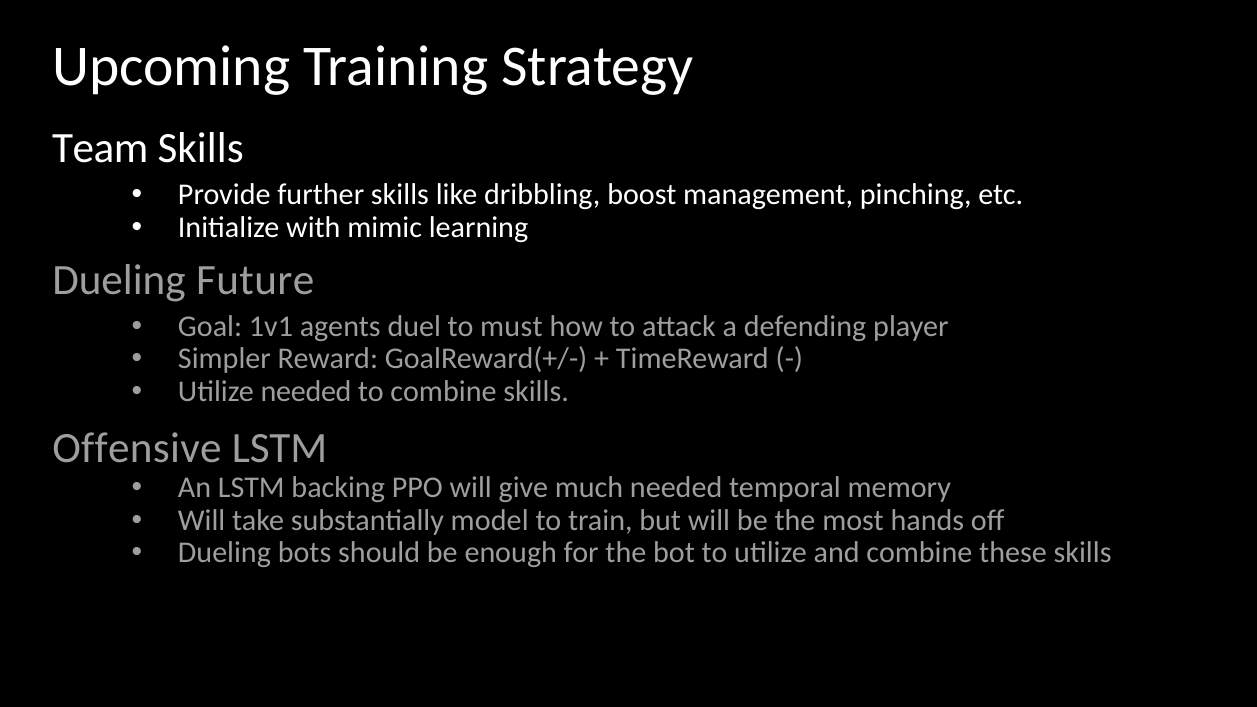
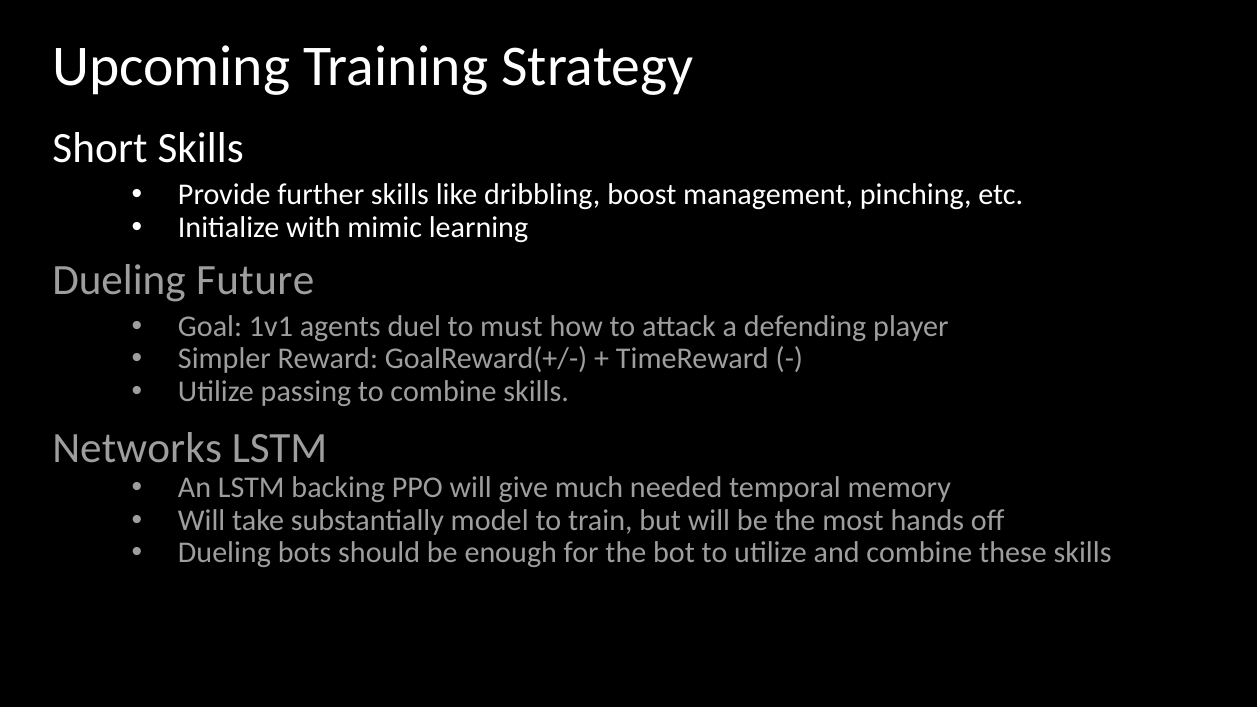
Team: Team -> Short (100, 149)
Utilize needed: needed -> passing (306, 391)
Offensive: Offensive -> Networks (137, 448)
